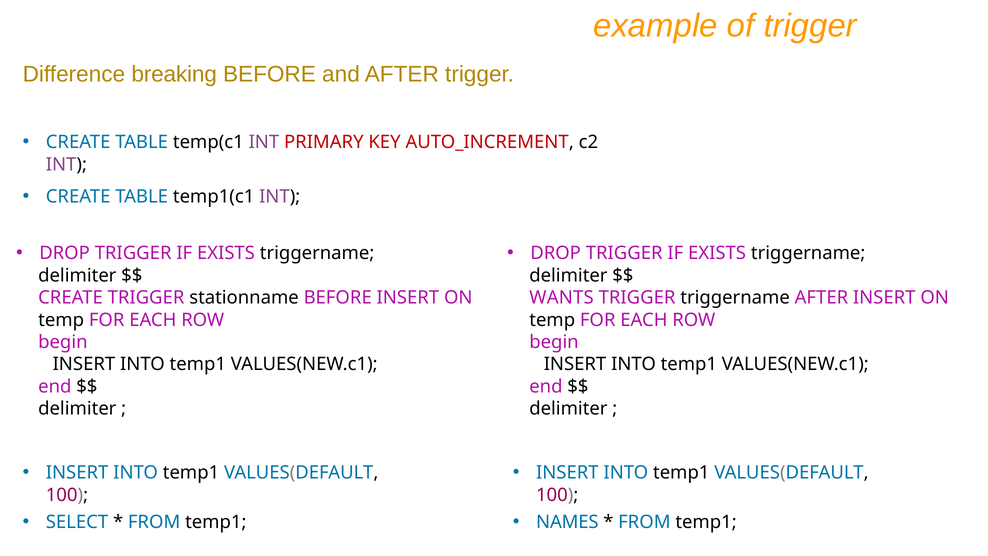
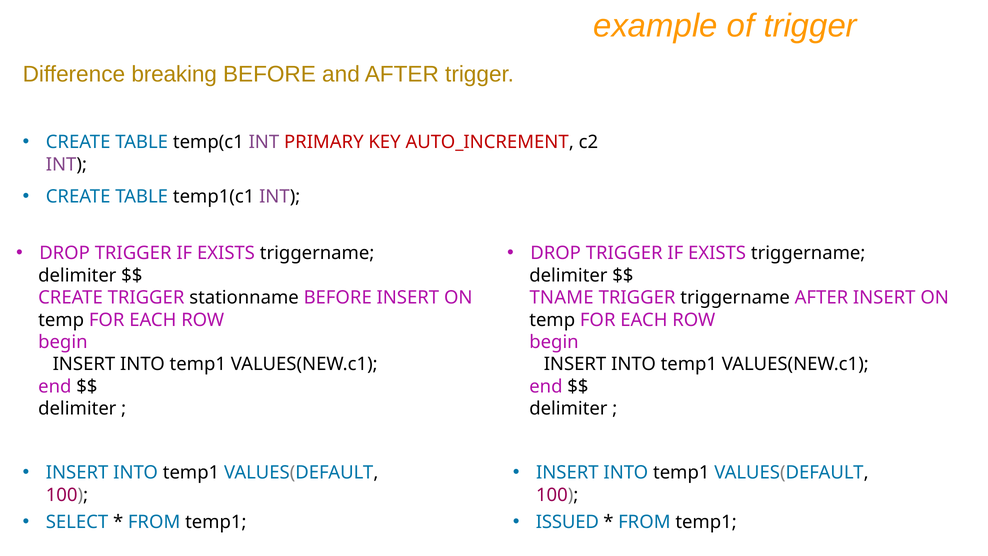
WANTS: WANTS -> TNAME (562, 298)
NAMES: NAMES -> ISSUED (567, 522)
